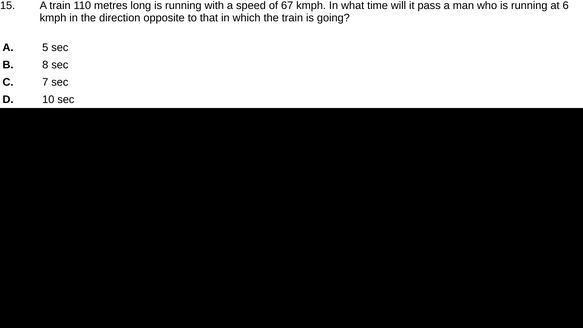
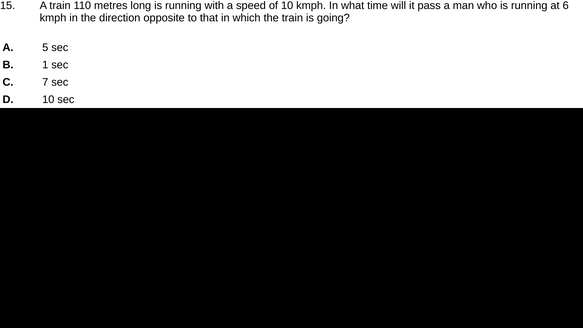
of 67: 67 -> 10 (287, 6)
8: 8 -> 1 (45, 65)
